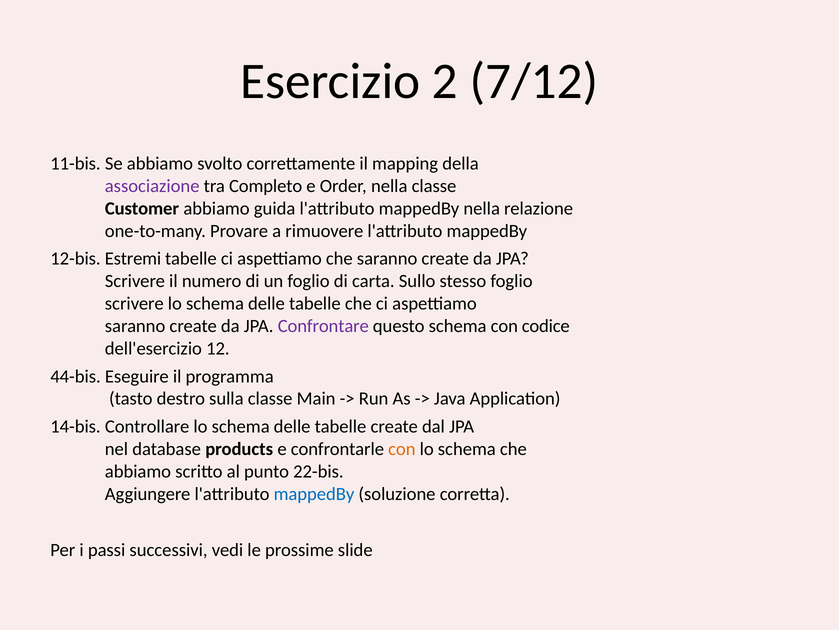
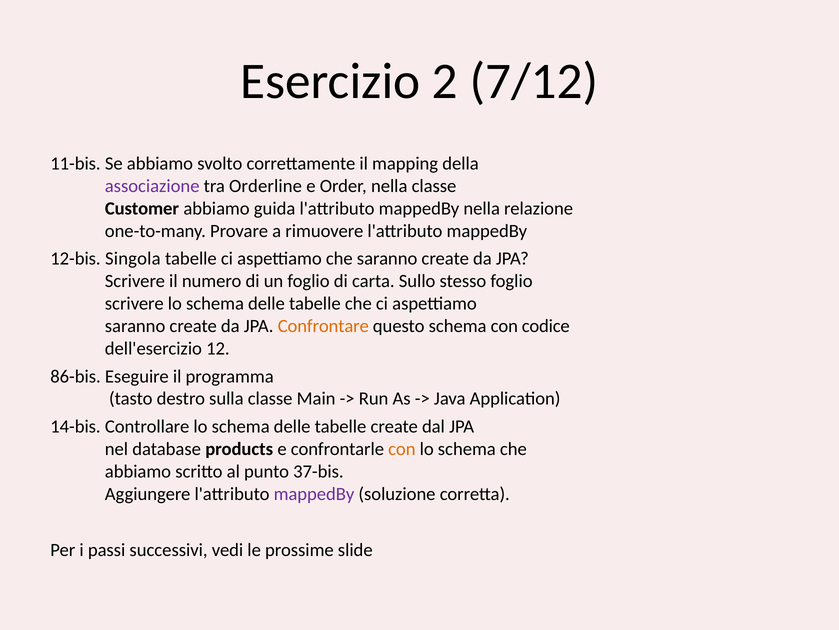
Completo: Completo -> Orderline (266, 186)
Estremi: Estremi -> Singola (133, 259)
Confrontare colour: purple -> orange (323, 326)
44-bis: 44-bis -> 86-bis (76, 376)
22-bis: 22-bis -> 37-bis (318, 471)
mappedBy colour: blue -> purple (314, 493)
